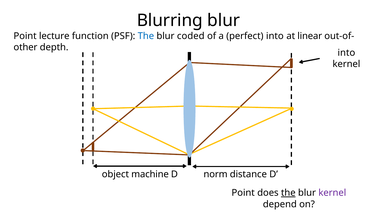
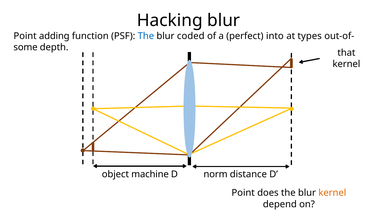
Blurring: Blurring -> Hacking (170, 20)
lecture: lecture -> adding (54, 36)
linear: linear -> types (310, 36)
other: other -> some (25, 47)
into: into -> that (346, 53)
the underline: present -> none (288, 193)
kernel colour: purple -> orange (332, 193)
